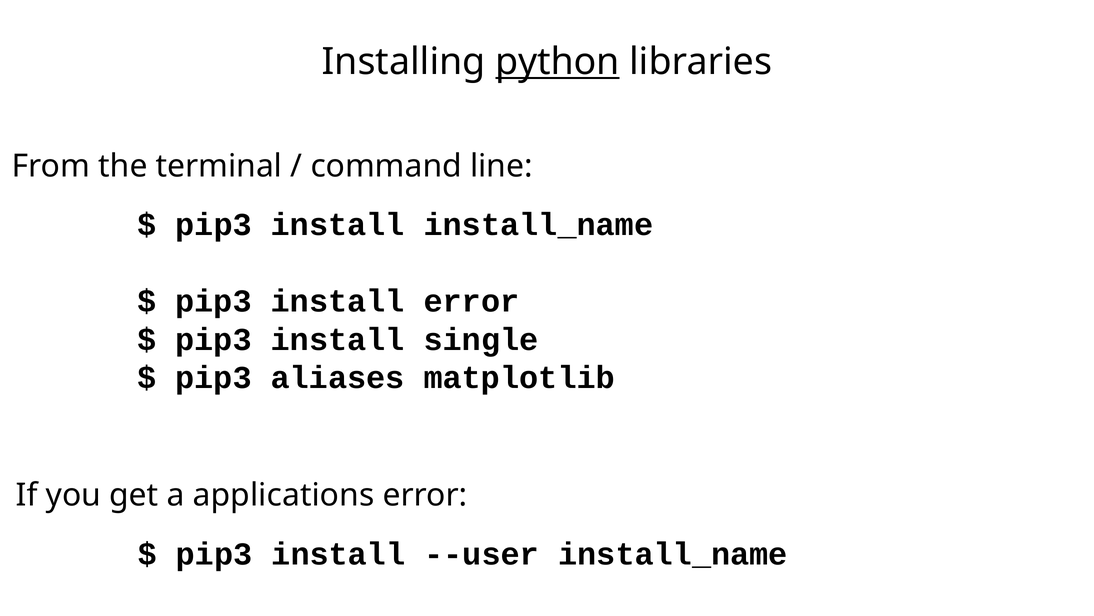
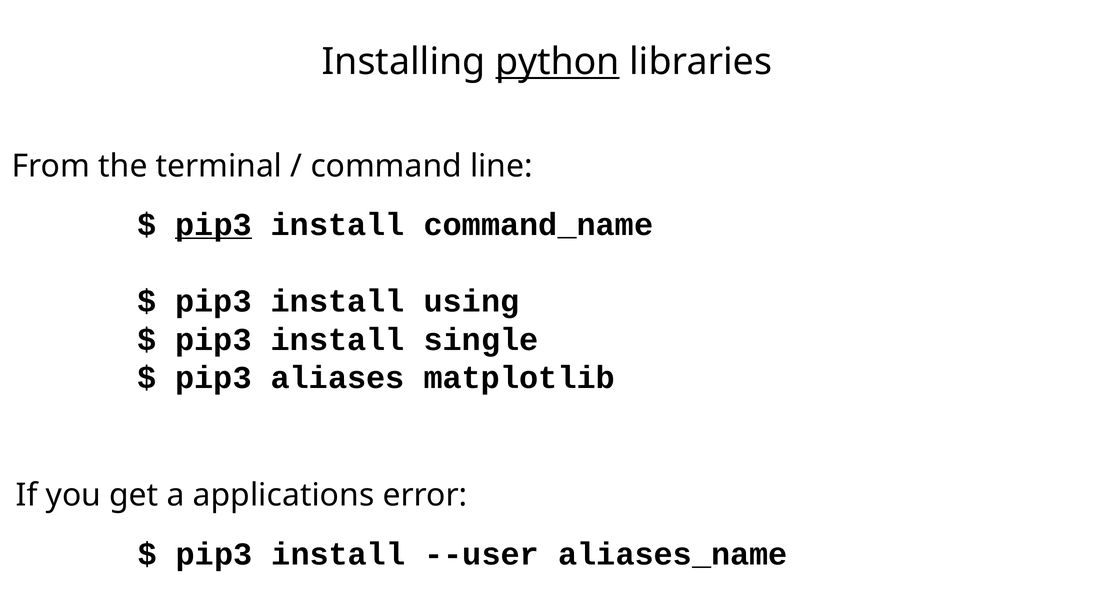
pip3 underline: none -> present (214, 224)
install install_name: install_name -> command_name (538, 224)
install error: error -> using (471, 301)
--user install_name: install_name -> aliases_name (673, 554)
